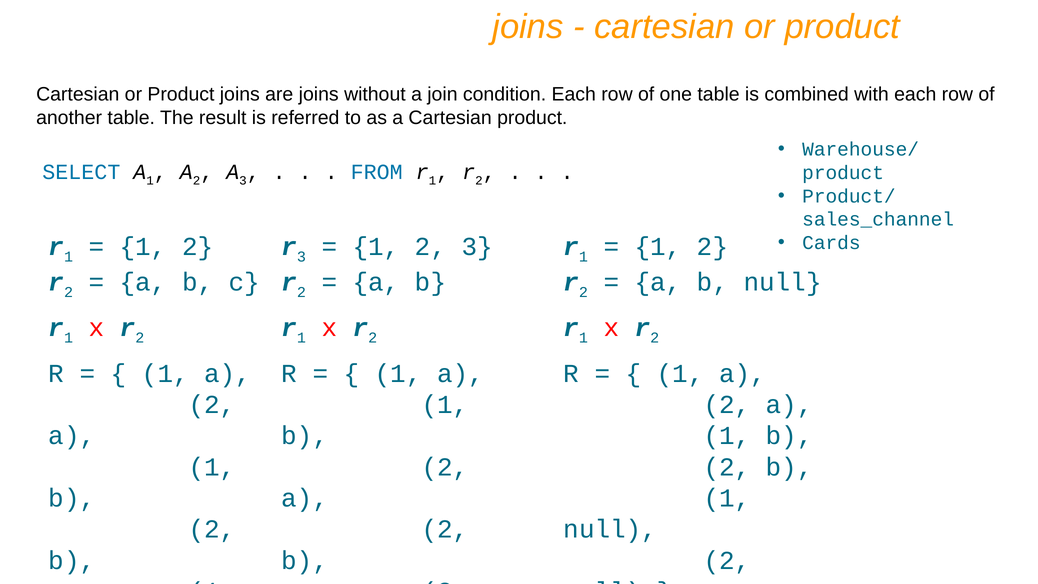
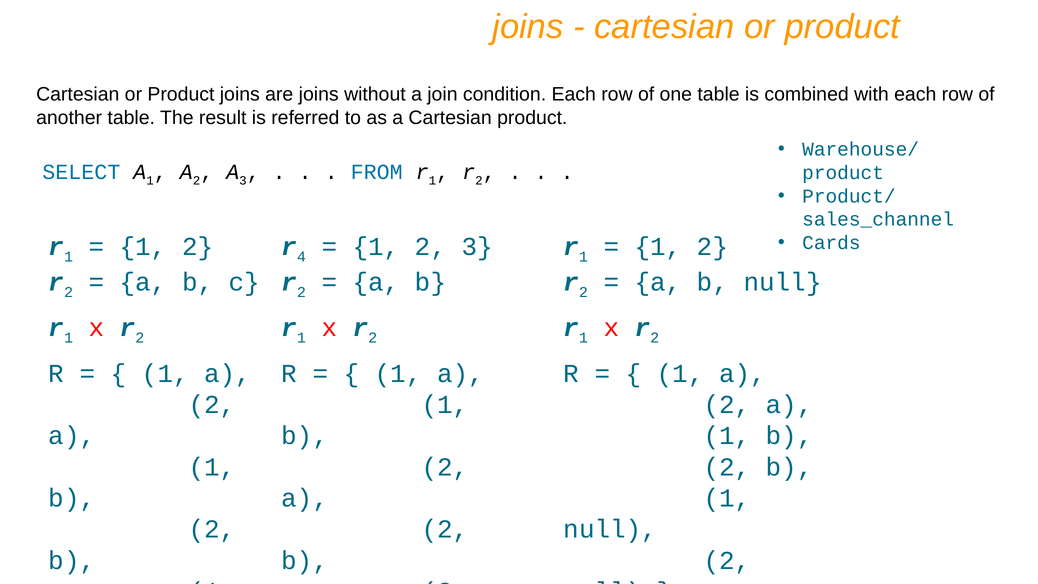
r 3: 3 -> 4 (302, 257)
